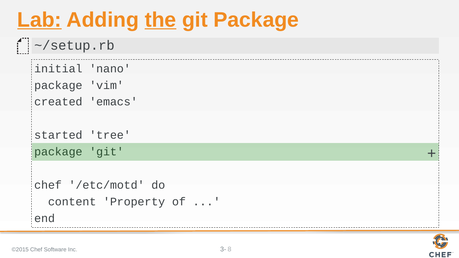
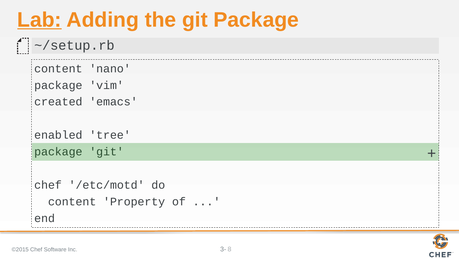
the underline: present -> none (161, 20)
initial: initial -> content (58, 69)
started: started -> enabled (58, 135)
